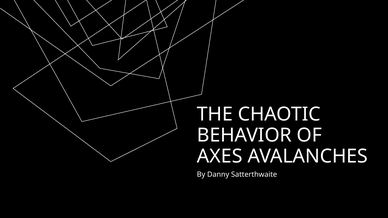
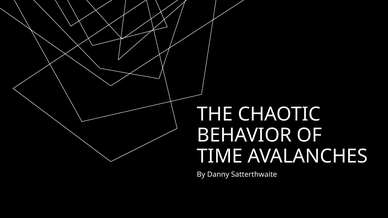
AXES: AXES -> TIME (220, 156)
